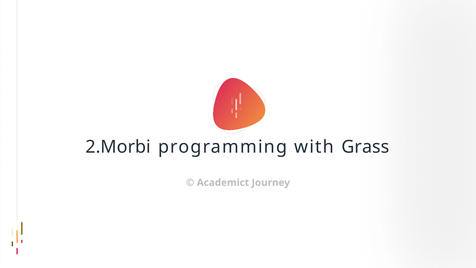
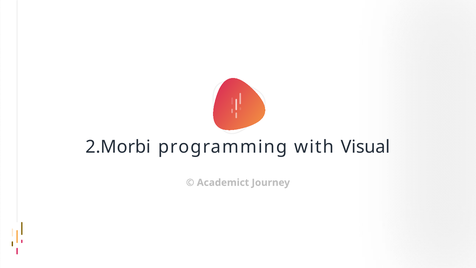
Grass: Grass -> Visual (366, 147)
